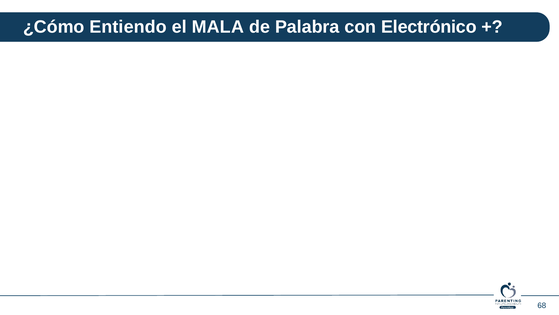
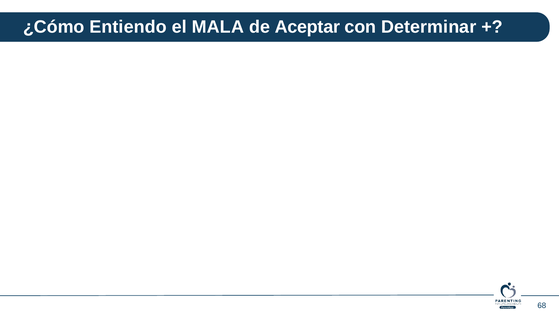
Palabra: Palabra -> Aceptar (307, 27)
Electrónico: Electrónico -> Determinar (429, 27)
